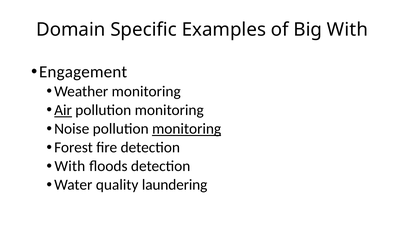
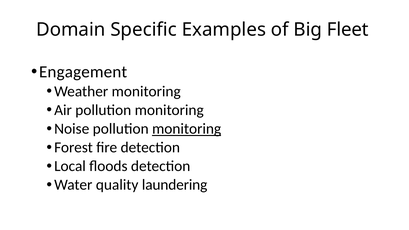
Big With: With -> Fleet (348, 30)
Air underline: present -> none (63, 110)
With: With -> Local (70, 166)
